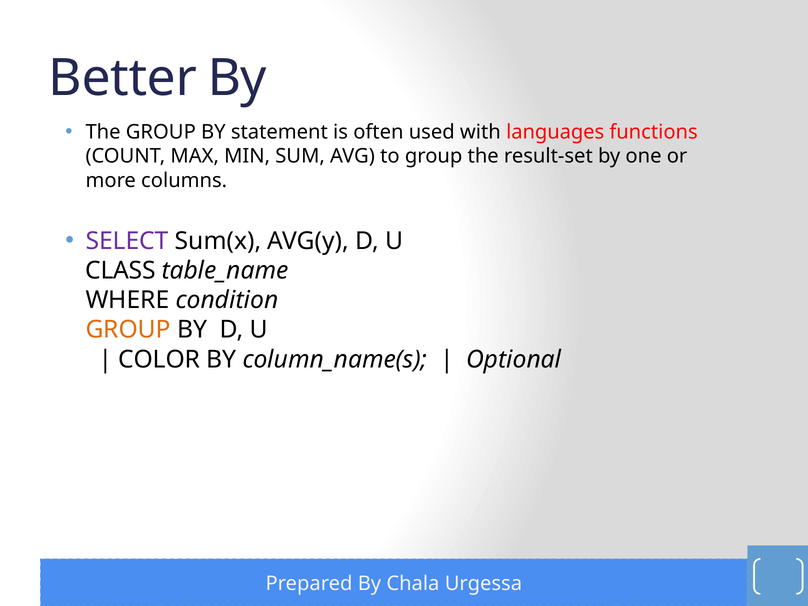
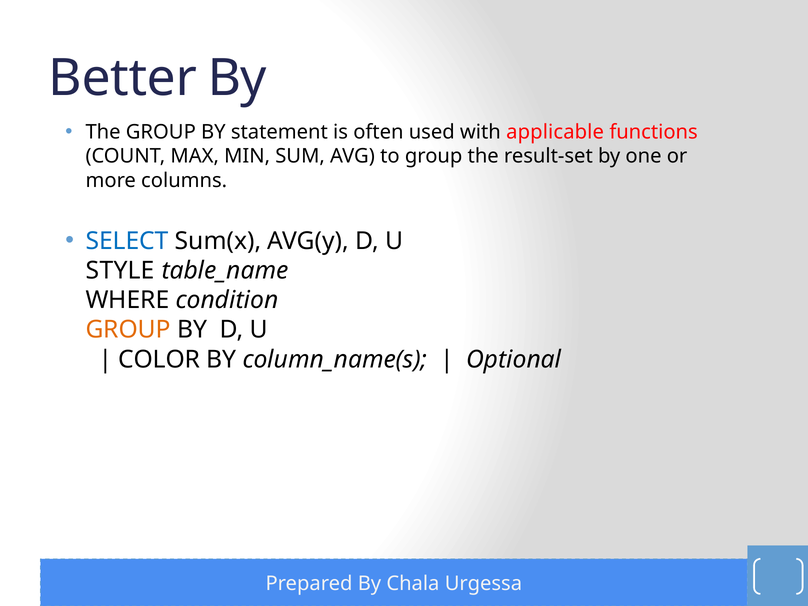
languages: languages -> applicable (555, 132)
SELECT colour: purple -> blue (127, 241)
CLASS: CLASS -> STYLE (120, 271)
